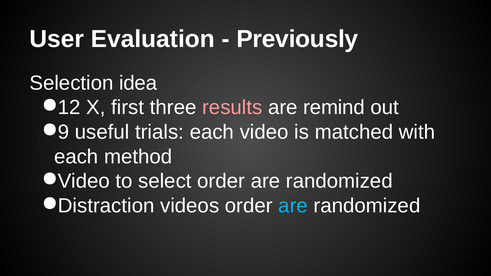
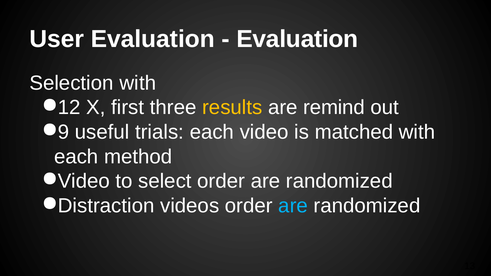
Previously: Previously -> Evaluation (297, 39)
Selection idea: idea -> with (138, 83)
results colour: pink -> yellow (232, 108)
